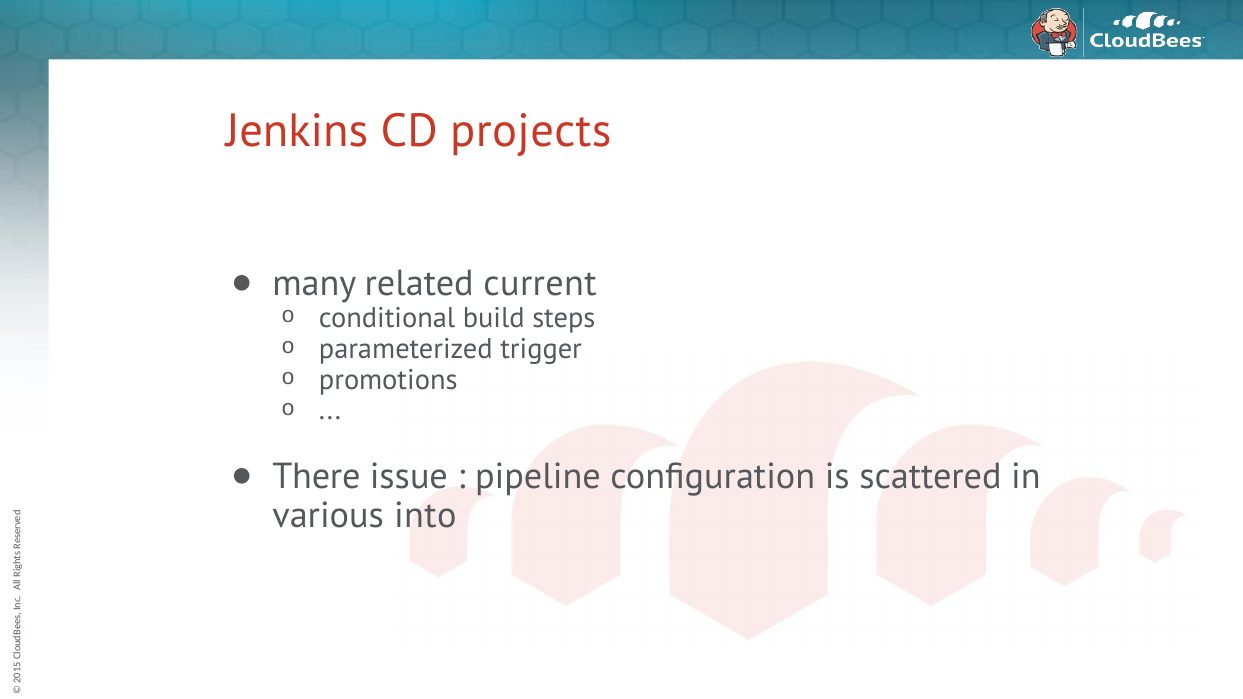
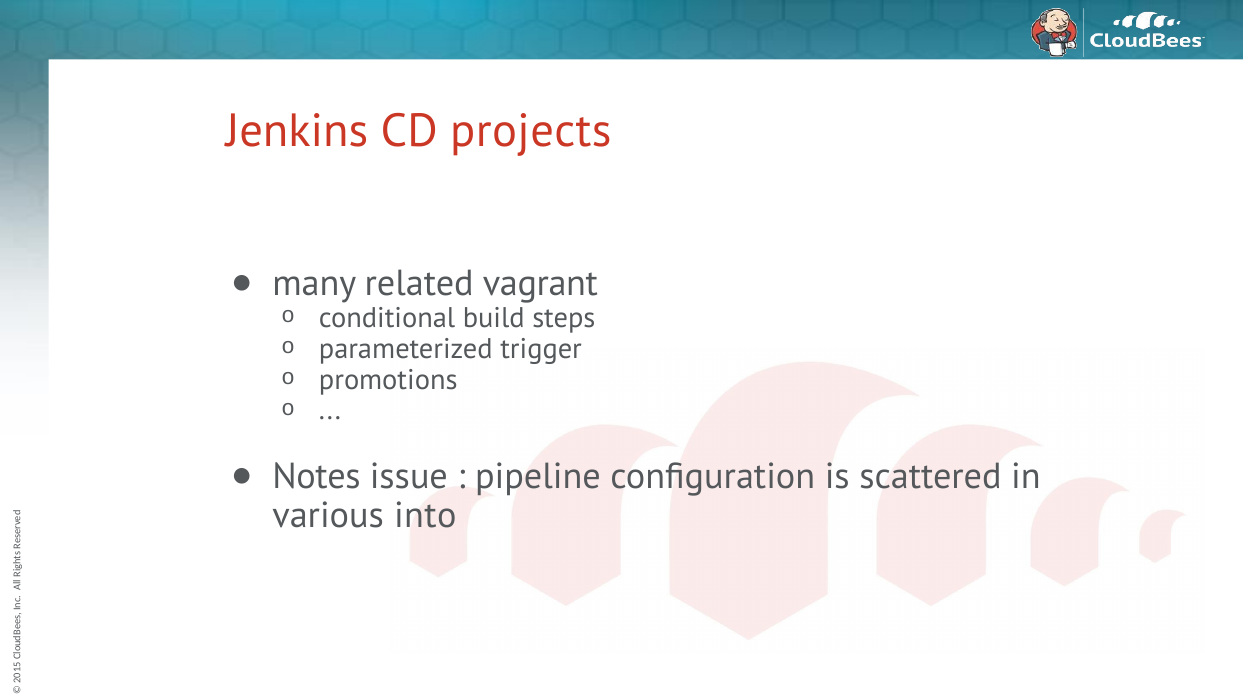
current: current -> vagrant (540, 283)
There: There -> Notes (316, 476)
